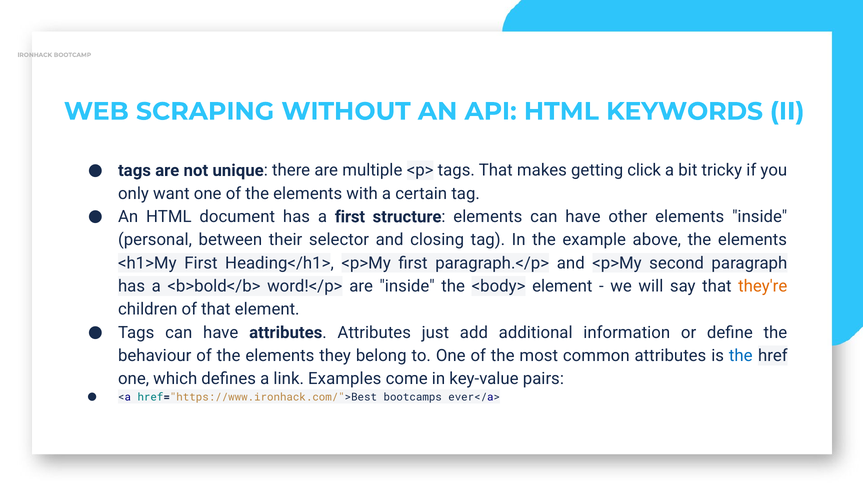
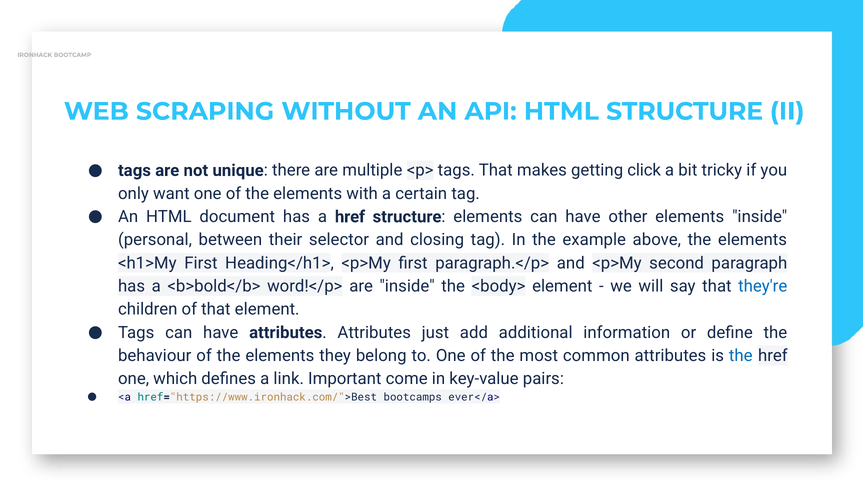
HTML KEYWORDS: KEYWORDS -> STRUCTURE (685, 111)
a first: first -> href (350, 216)
they're colour: orange -> blue (763, 286)
Examples: Examples -> Important (345, 378)
